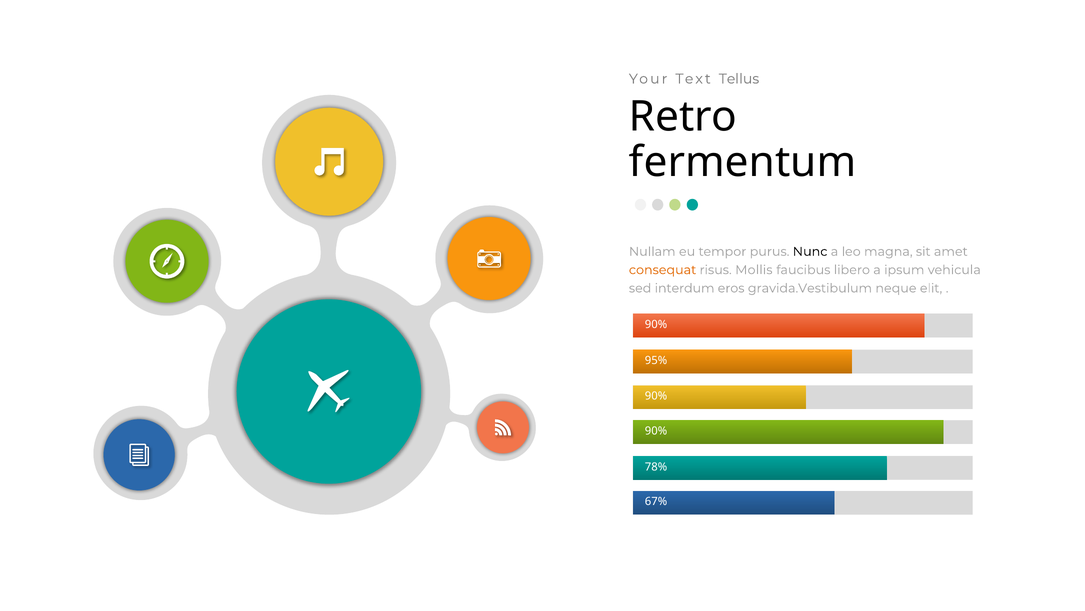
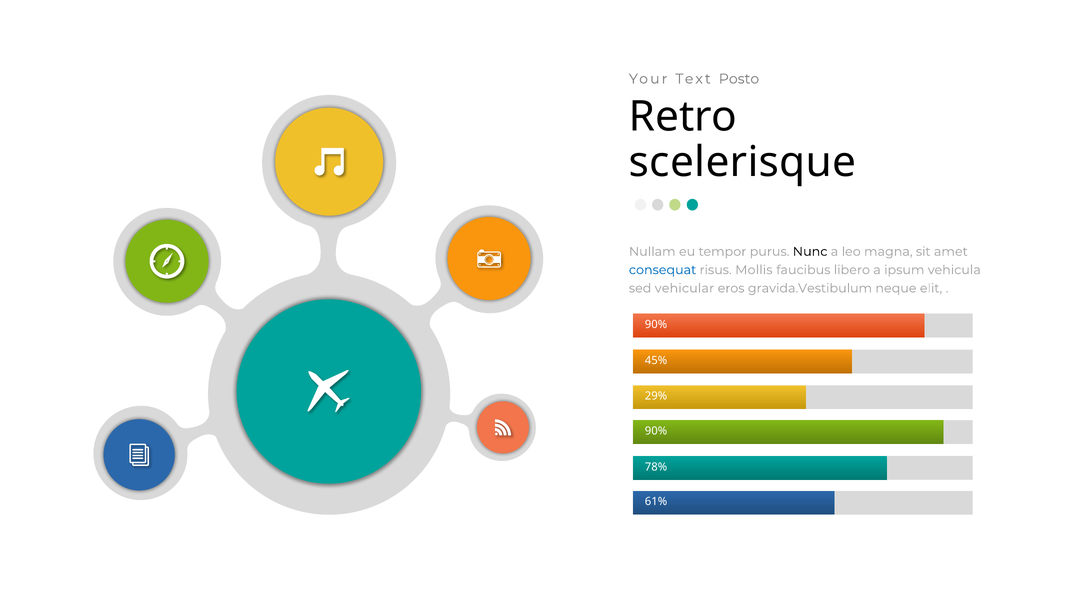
Tellus: Tellus -> Posto (739, 79)
fermentum: fermentum -> scelerisque (743, 162)
consequat colour: orange -> blue (663, 270)
interdum: interdum -> vehicular (684, 288)
95%: 95% -> 45% (656, 361)
90%: 90% -> 29% (656, 396)
67%: 67% -> 61% (656, 502)
